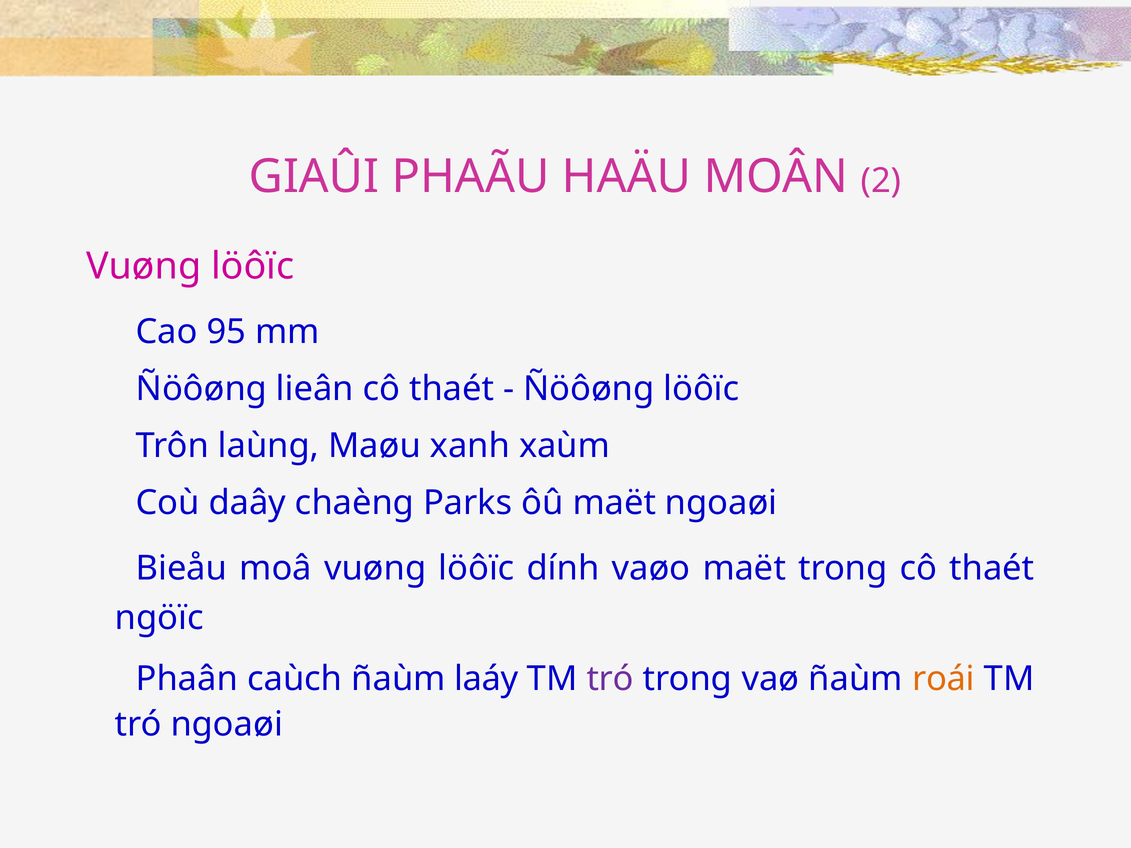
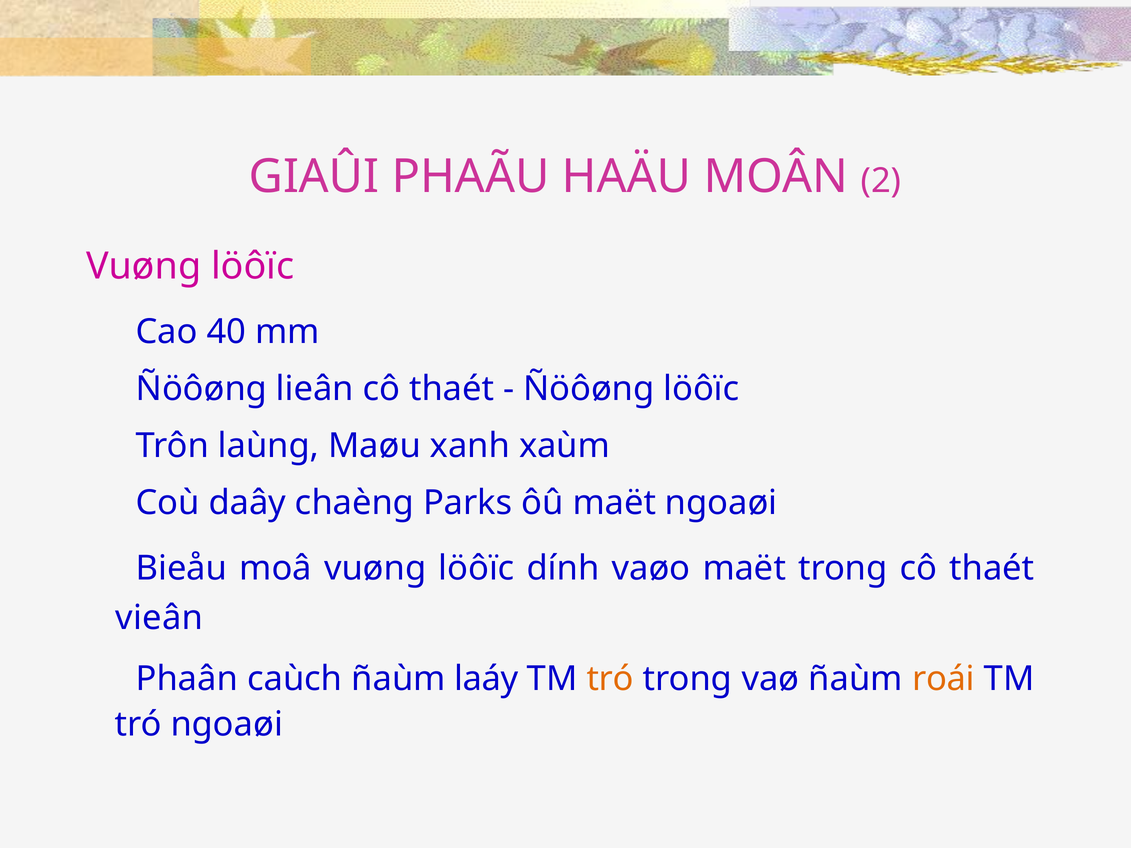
95: 95 -> 40 (226, 332)
ngöïc: ngöïc -> vieân (159, 618)
tró colour: purple -> orange (610, 679)
